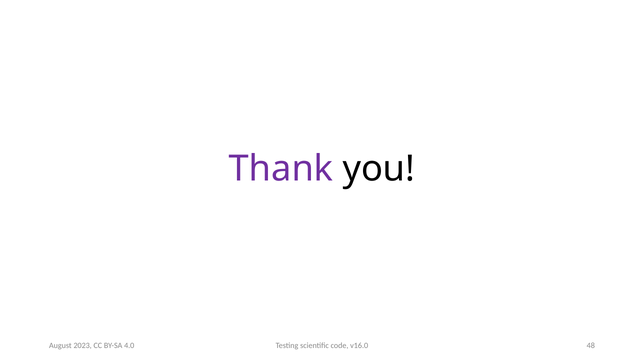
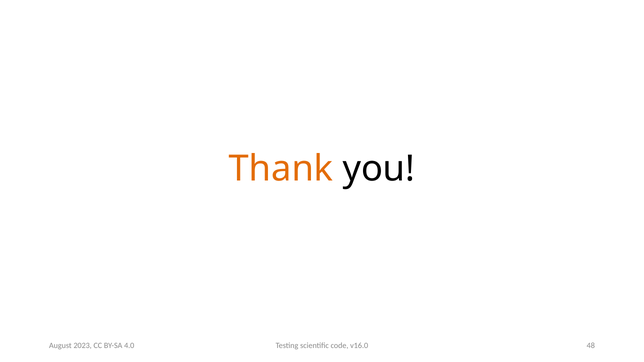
Thank colour: purple -> orange (281, 169)
